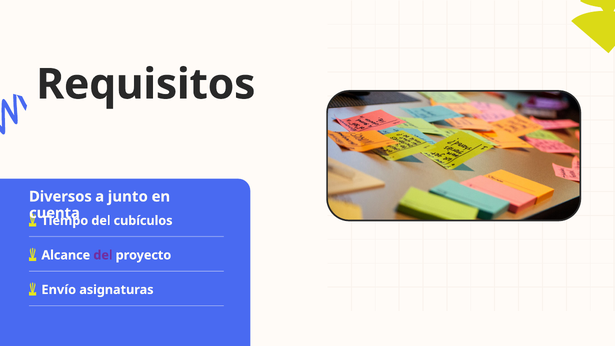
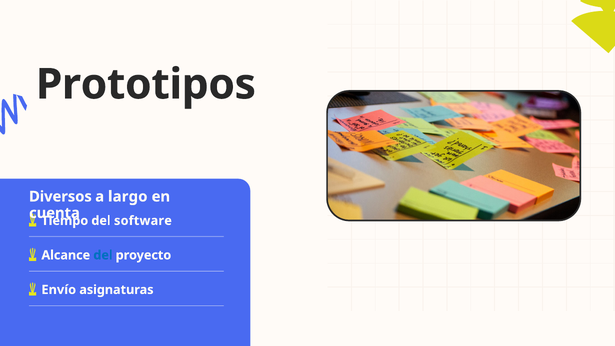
Requisitos: Requisitos -> Prototipos (146, 84)
junto: junto -> largo (128, 197)
cubículos: cubículos -> software (143, 221)
del colour: purple -> blue (103, 255)
